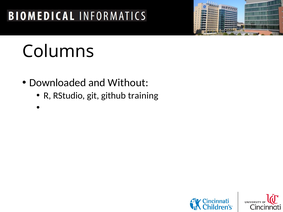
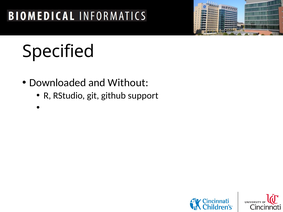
Columns: Columns -> Specified (58, 51)
training: training -> support (143, 96)
